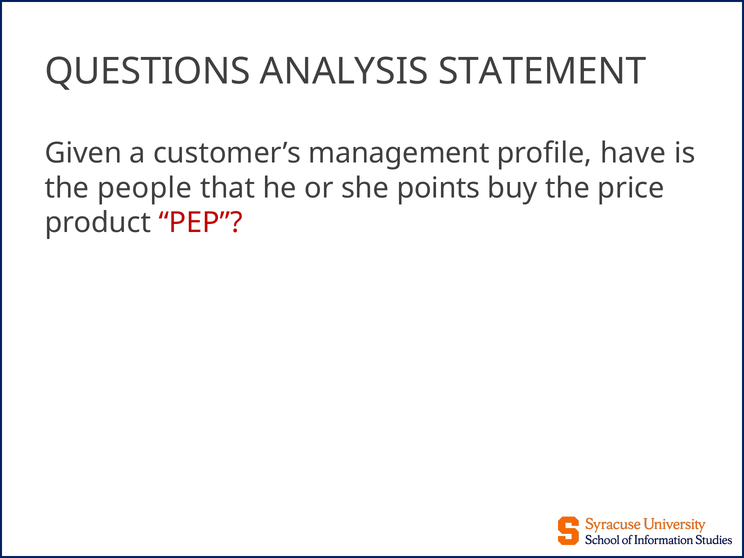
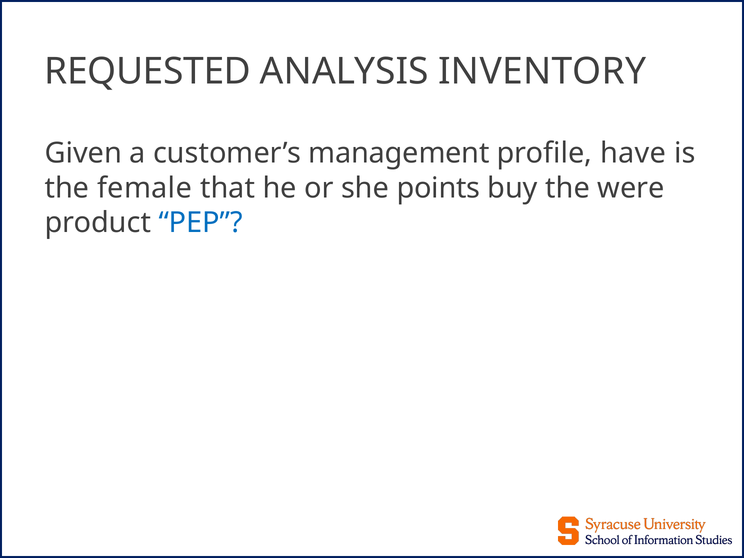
QUESTIONS: QUESTIONS -> REQUESTED (148, 71)
STATEMENT: STATEMENT -> INVENTORY (542, 71)
people: people -> female (145, 188)
price: price -> were (631, 188)
PEP colour: red -> blue (201, 223)
